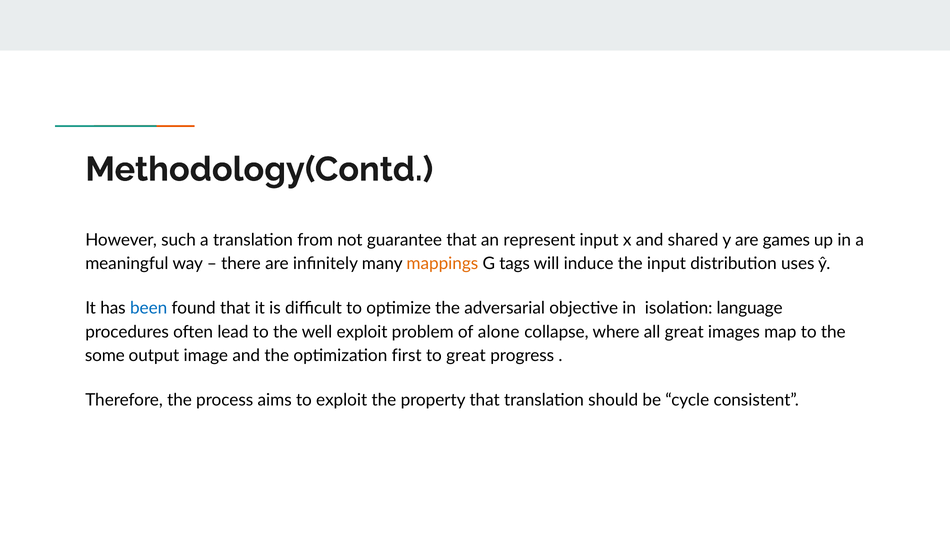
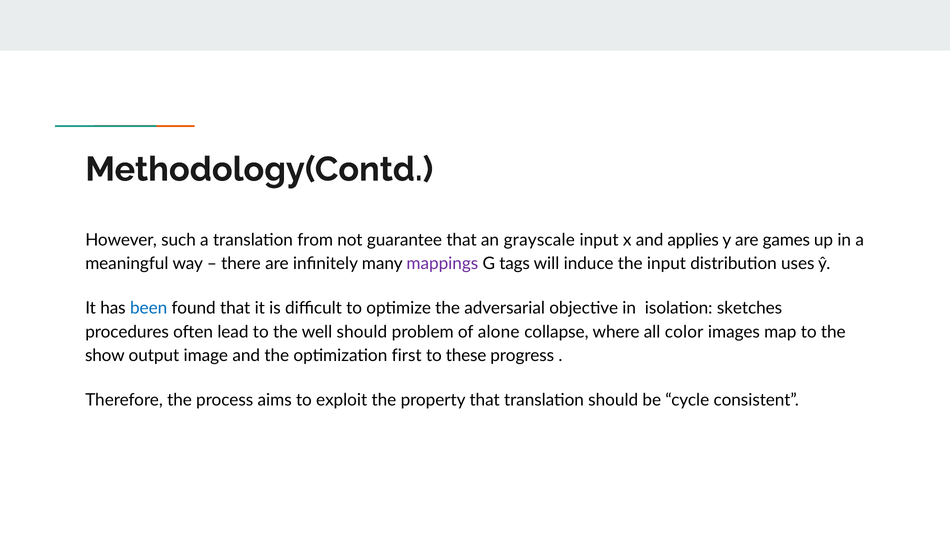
represent: represent -> grayscale (539, 240)
shared: shared -> applies (693, 240)
mappings colour: orange -> purple (442, 264)
language: language -> sketches (750, 309)
well exploit: exploit -> should (362, 332)
all great: great -> color (684, 332)
some: some -> show (105, 356)
to great: great -> these (466, 356)
